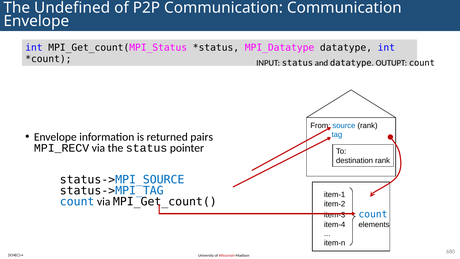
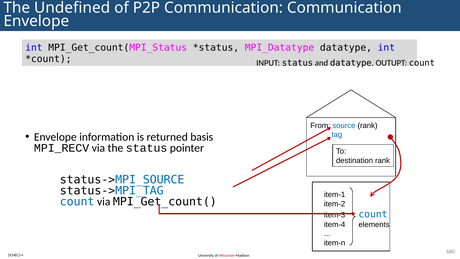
pairs: pairs -> basis (202, 137)
